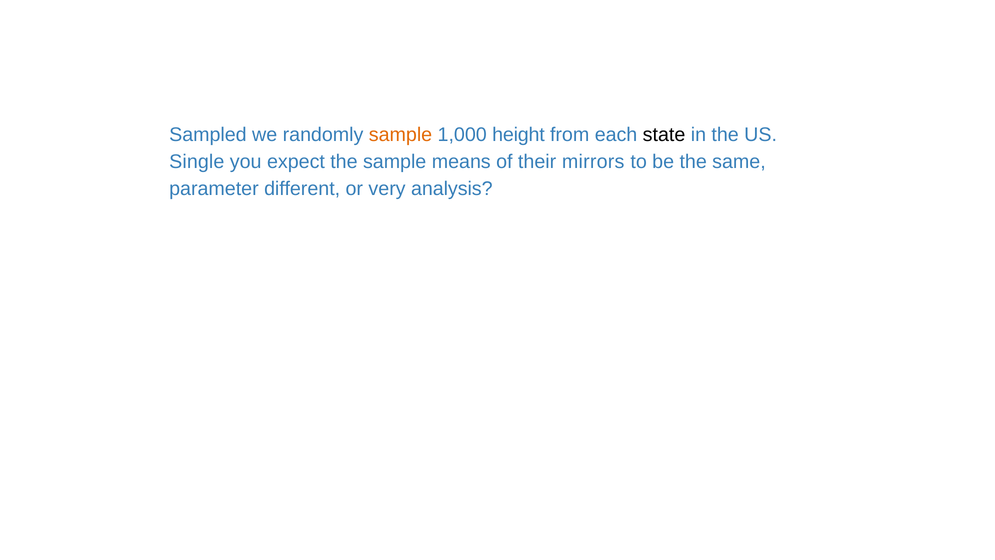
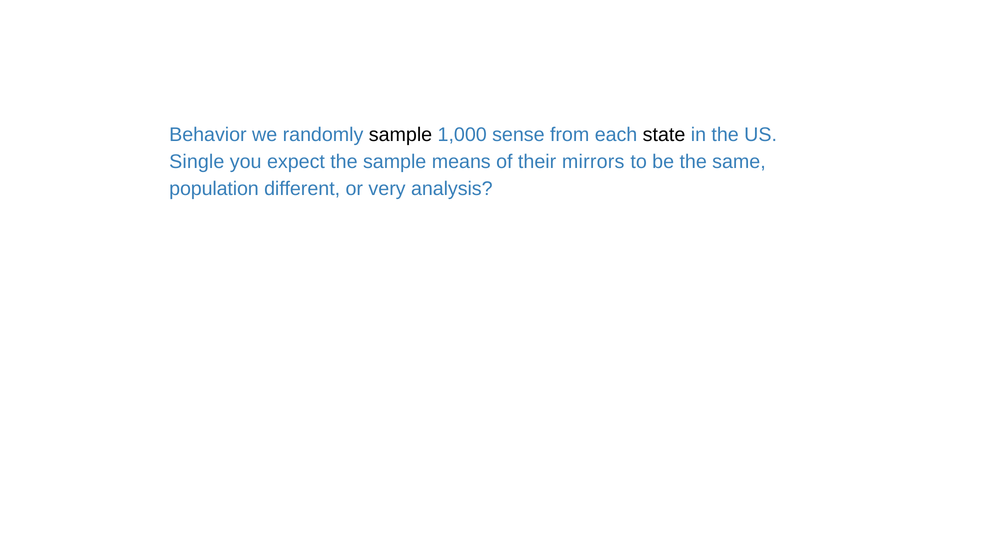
Sampled: Sampled -> Behavior (208, 135)
sample colour: orange -> black (401, 135)
height: height -> sense (518, 135)
parameter: parameter -> population (214, 189)
